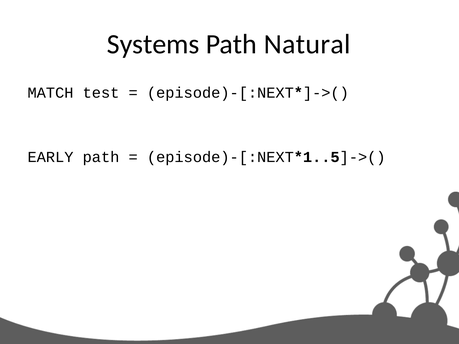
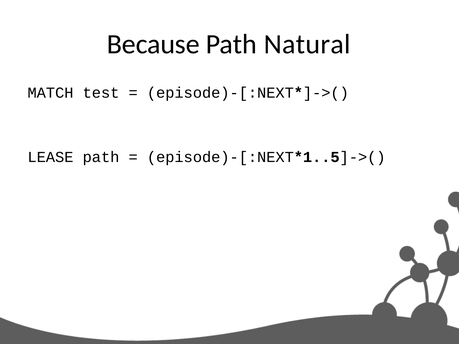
Systems: Systems -> Because (153, 44)
EARLY: EARLY -> LEASE (50, 157)
